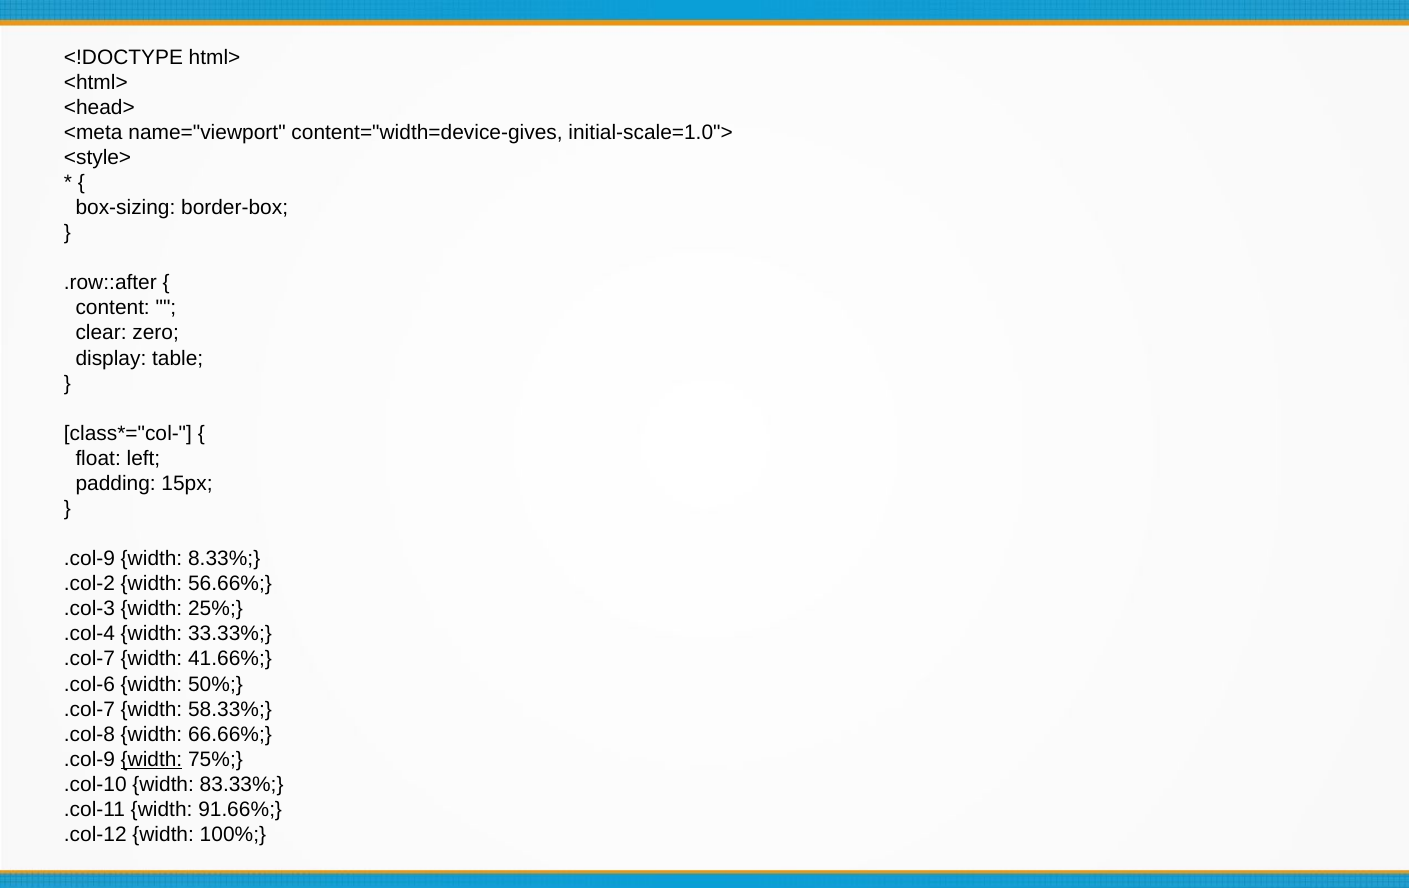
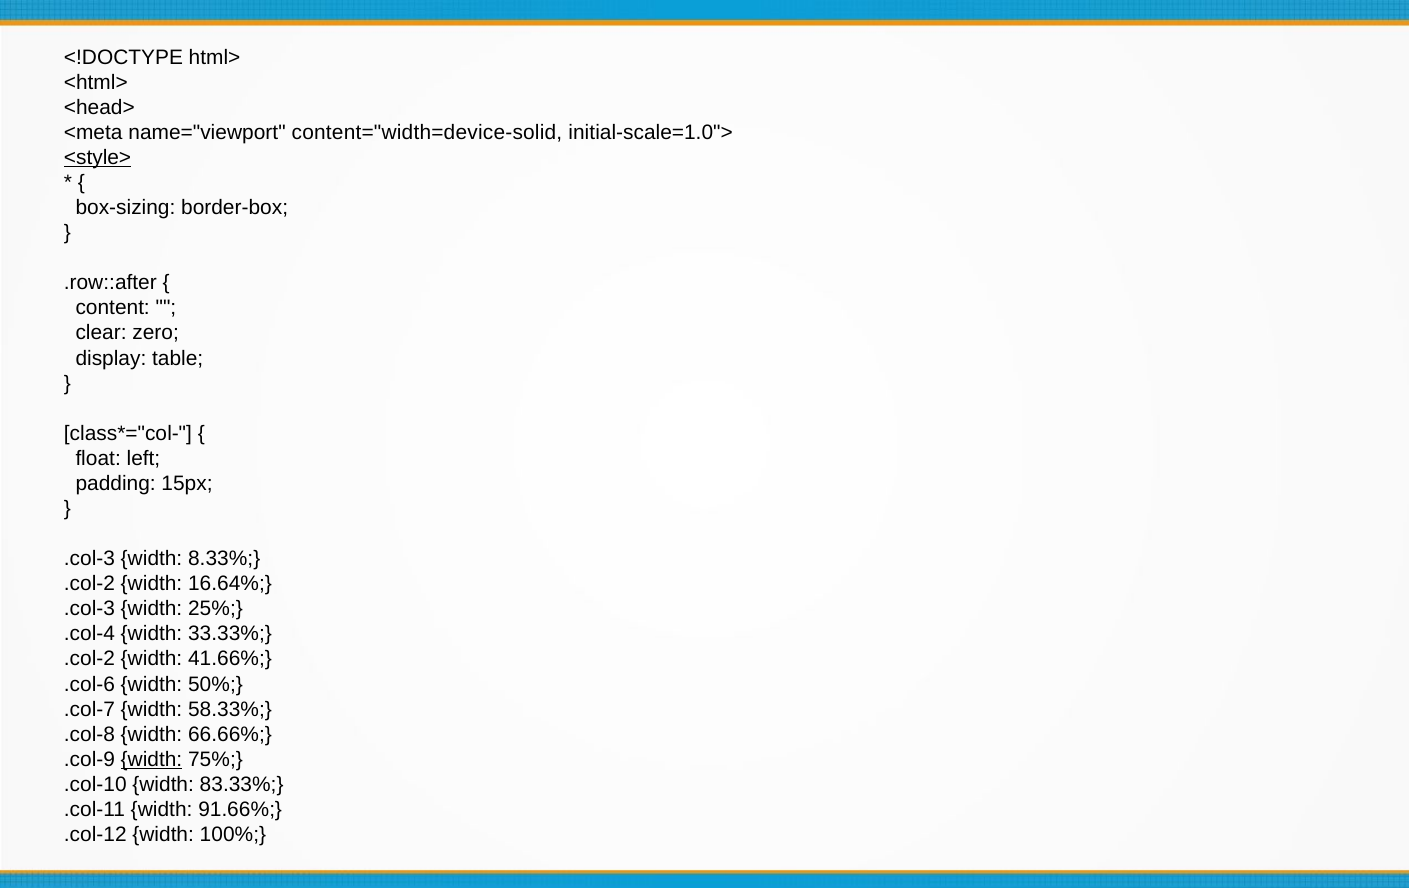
content="width=device-gives: content="width=device-gives -> content="width=device-solid (427, 132)
<style> underline: none -> present (98, 157)
.col-9: .col-9 -> .col-3 (89, 559)
56.66%: 56.66% -> 16.64% (230, 584)
.col-7: .col-7 -> .col-2 (89, 659)
